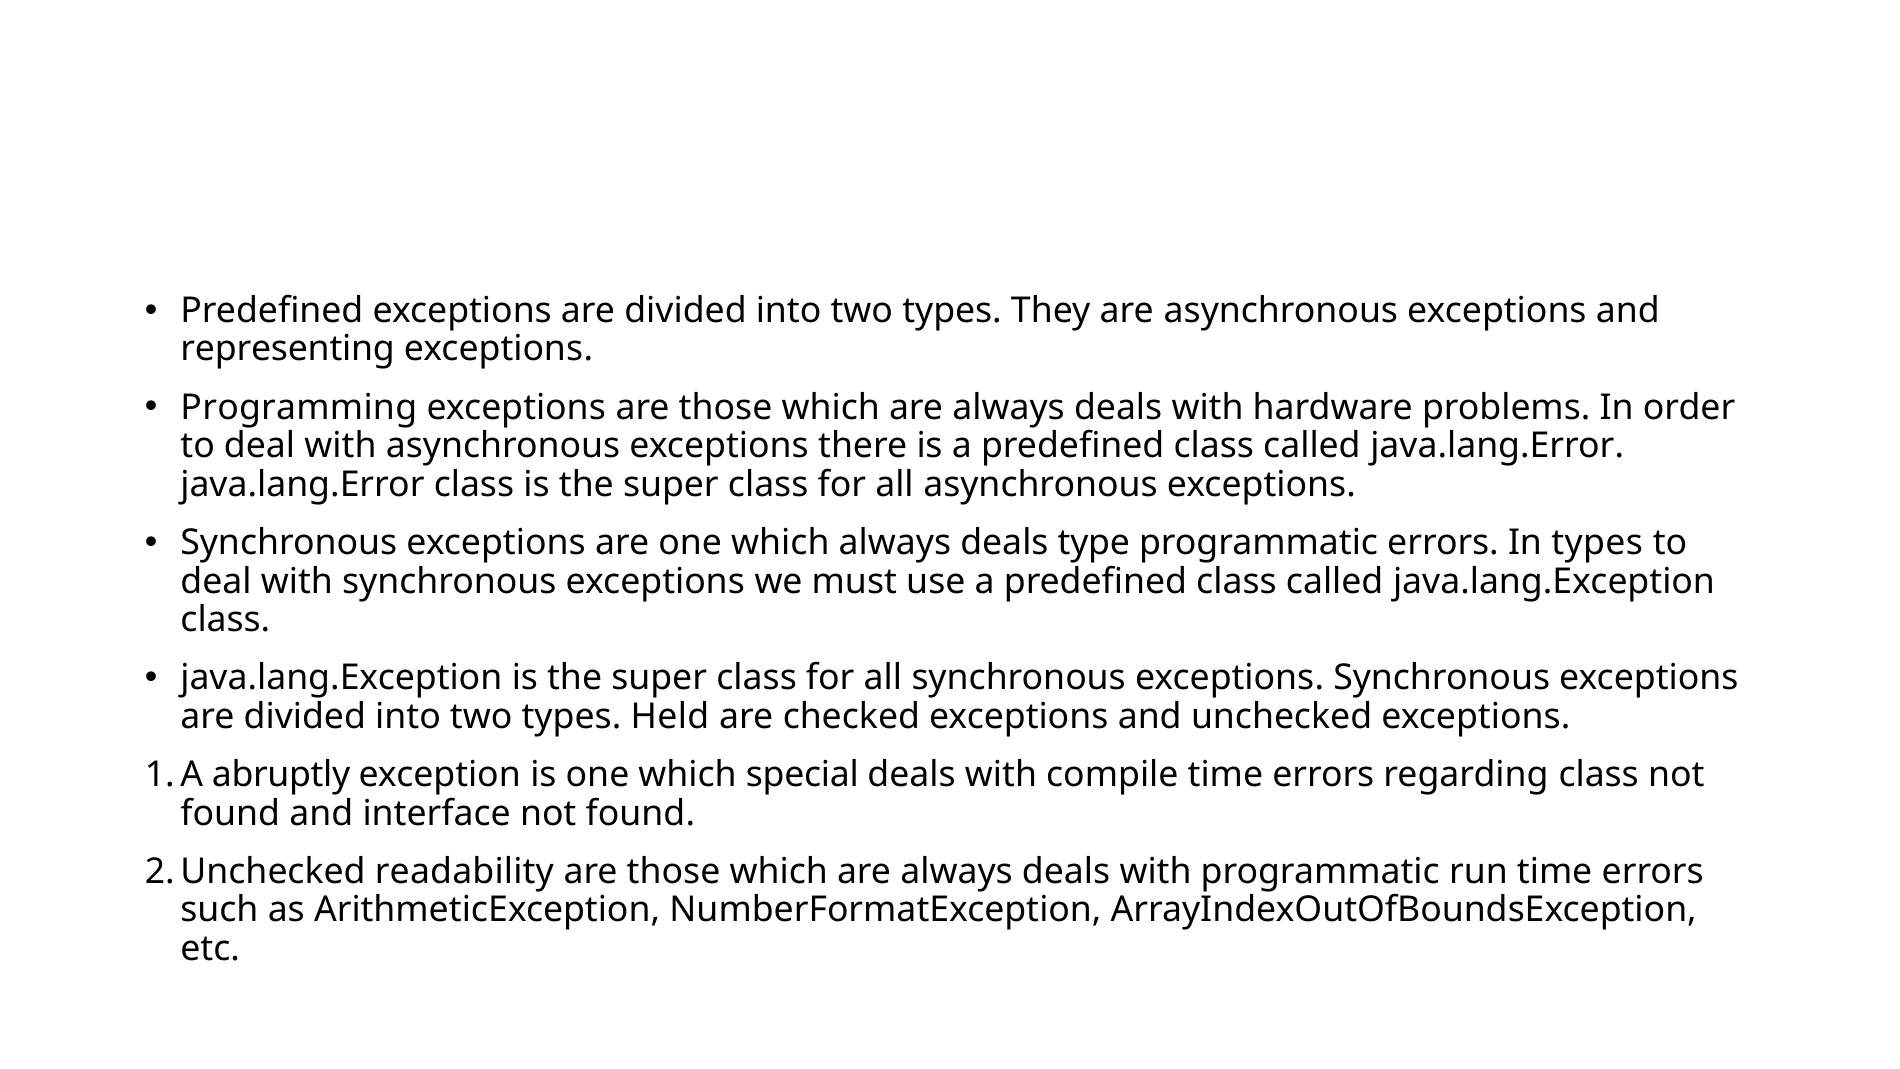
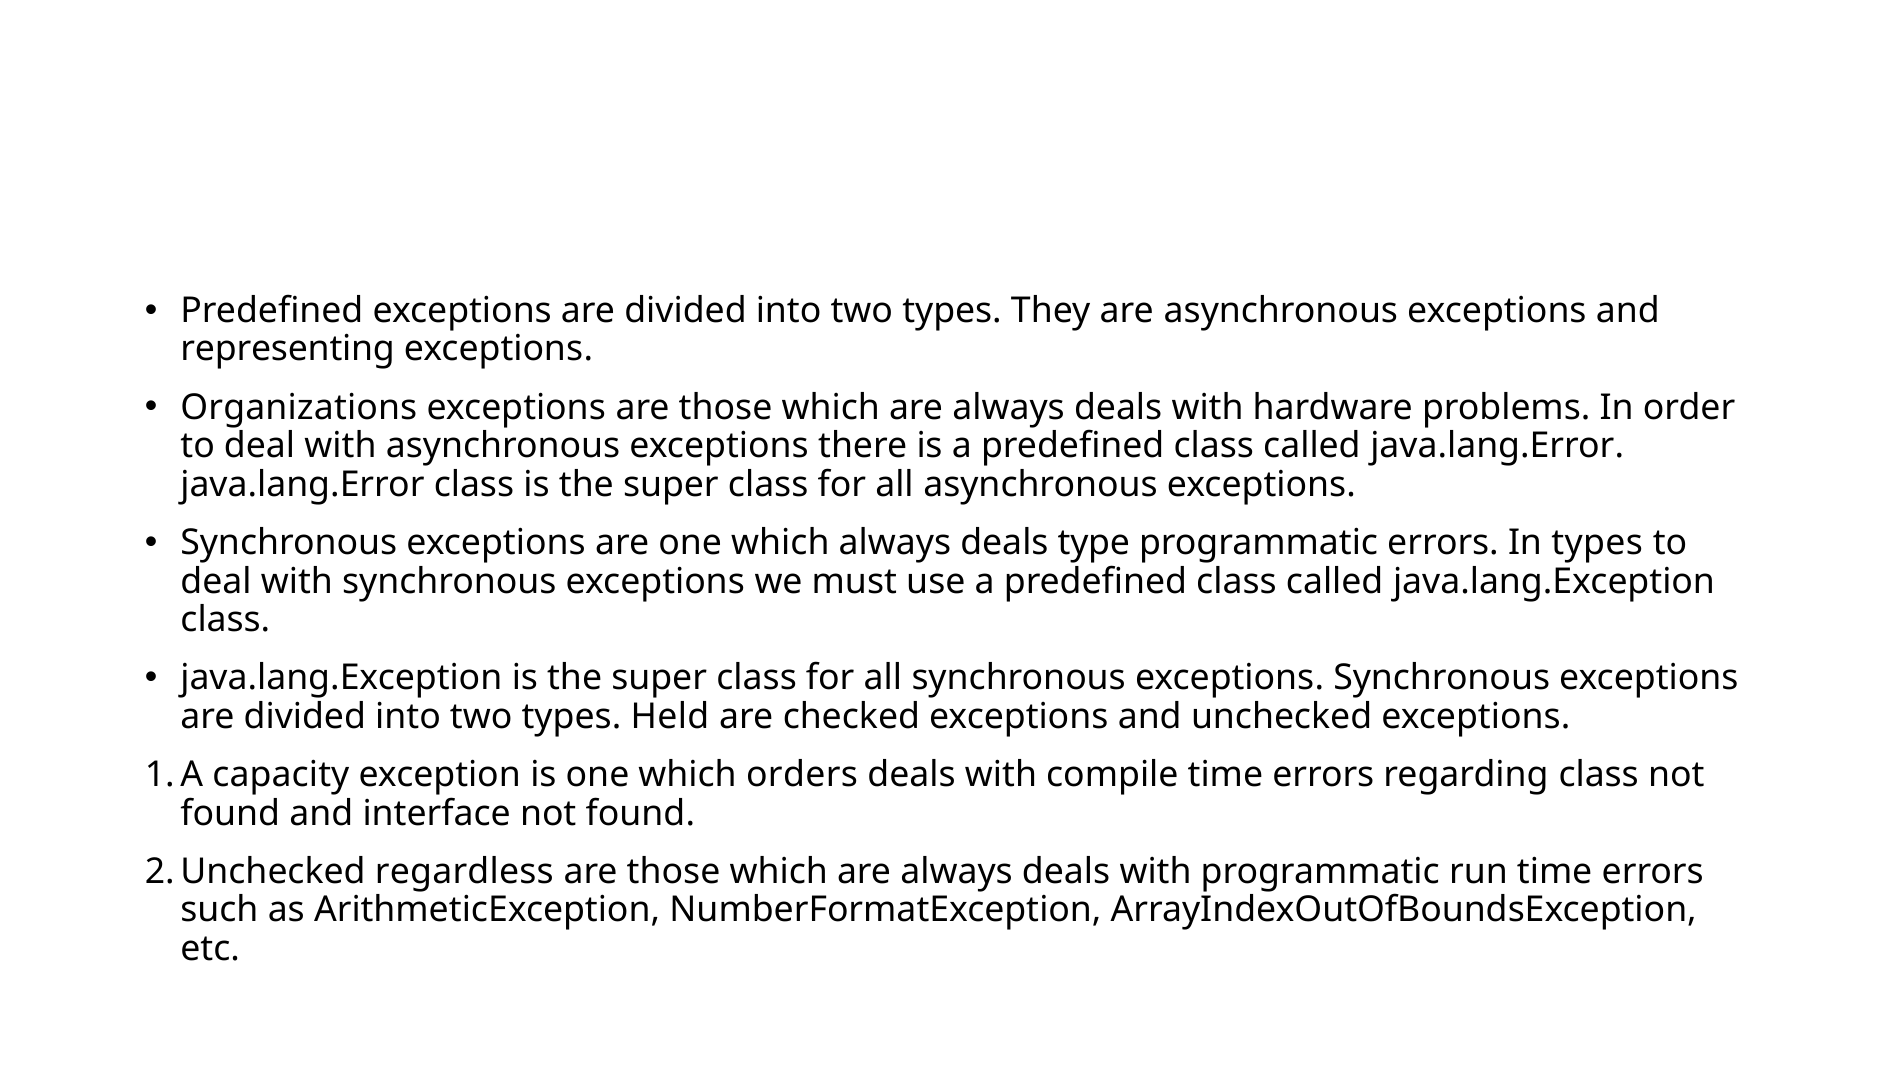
Programming: Programming -> Organizations (299, 407)
abruptly: abruptly -> capacity (281, 775)
special: special -> orders (802, 775)
readability: readability -> regardless (464, 872)
